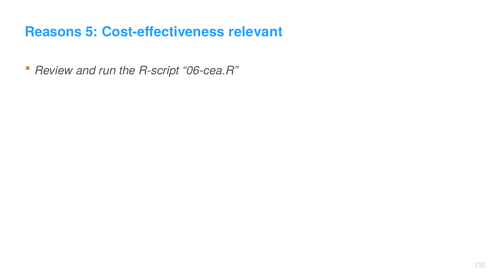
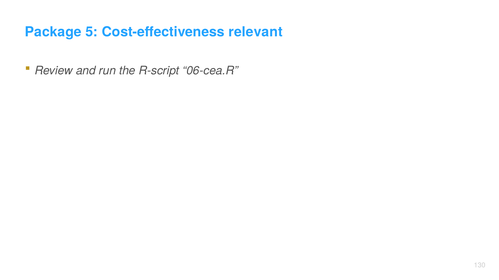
Reasons: Reasons -> Package (53, 32)
